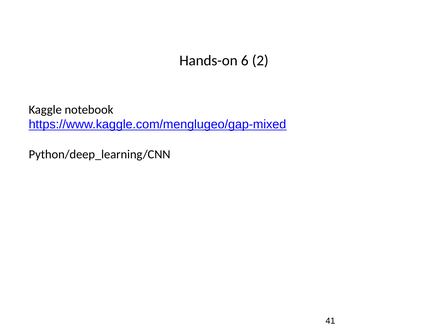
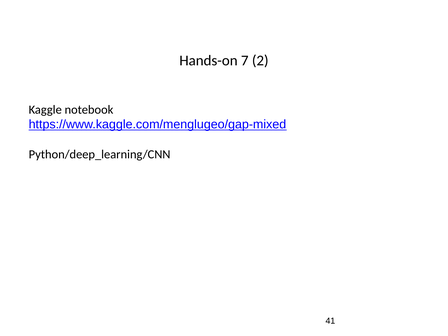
6: 6 -> 7 (245, 60)
